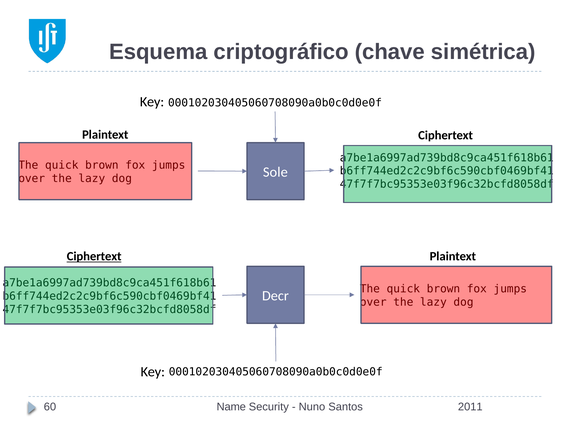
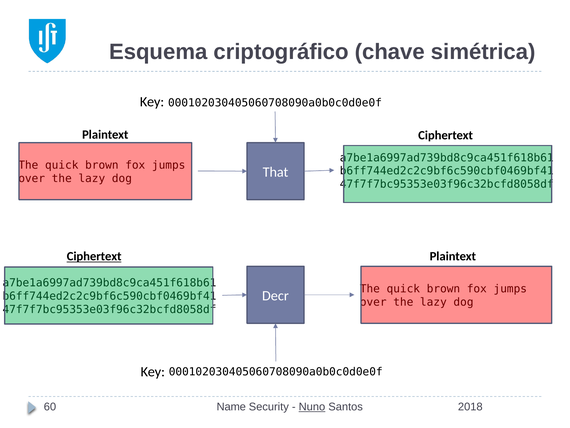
Sole: Sole -> That (276, 172)
Nuno underline: none -> present (312, 406)
2011: 2011 -> 2018 (470, 406)
